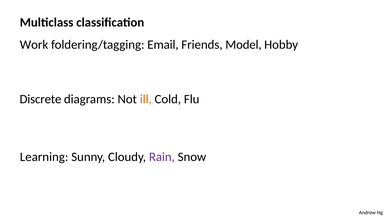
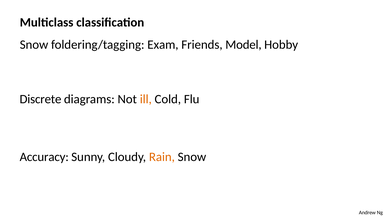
Work: Work -> Snow (34, 45)
Email: Email -> Exam (163, 45)
Learning: Learning -> Accuracy (44, 157)
Rain colour: purple -> orange (162, 157)
